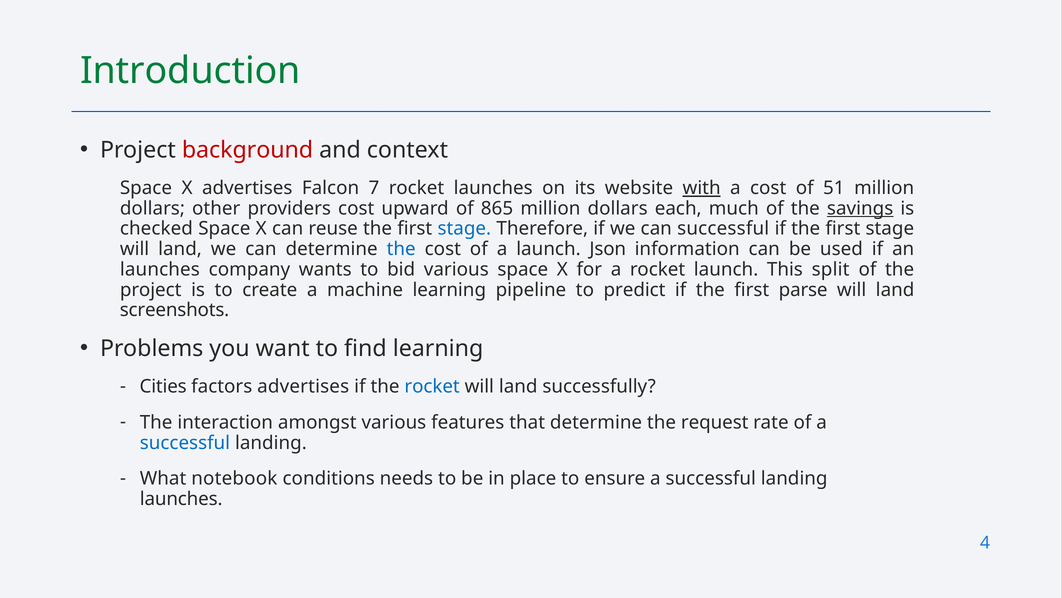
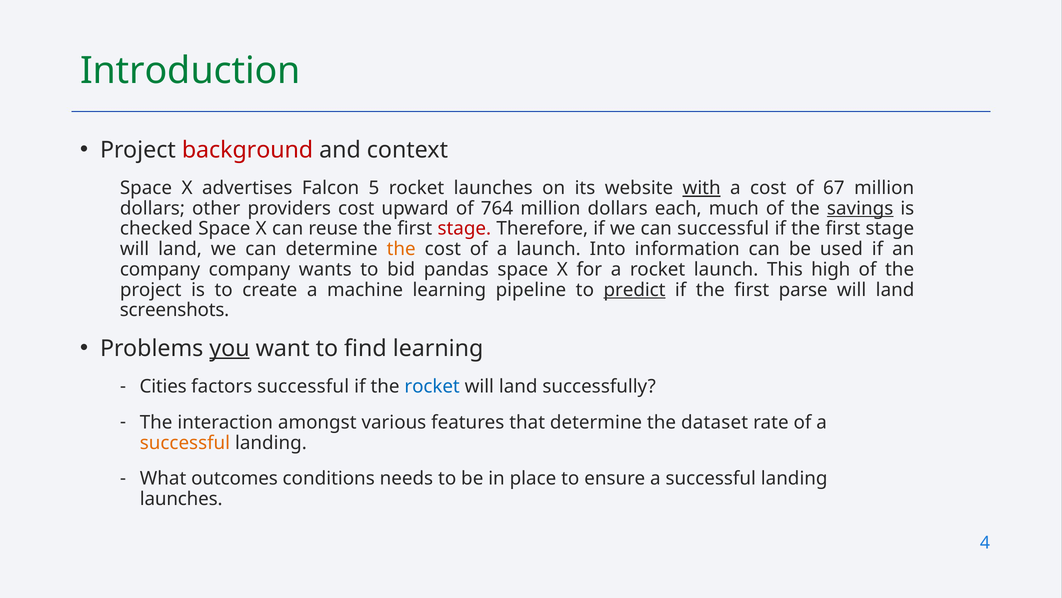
7: 7 -> 5 (374, 188)
51: 51 -> 67 (834, 188)
865: 865 -> 764 (497, 208)
stage colour: blue -> red (464, 229)
the colour: blue -> orange (401, 249)
Json: Json -> Into (608, 249)
launches: launches -> company (160, 269)
bid various: various -> pandas (456, 269)
split: split -> high (831, 269)
predict underline: none -> present (635, 289)
you underline: none -> present (229, 348)
factors advertises: advertises -> successful (303, 386)
request: request -> dataset (715, 422)
successful colour: blue -> orange (185, 442)
notebook: notebook -> outcomes (234, 478)
